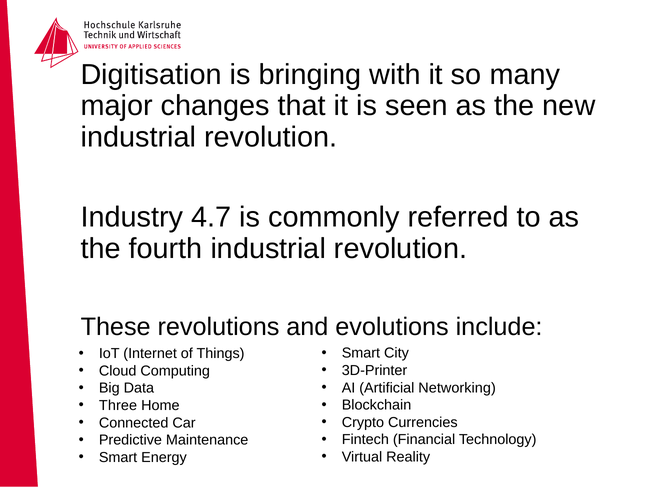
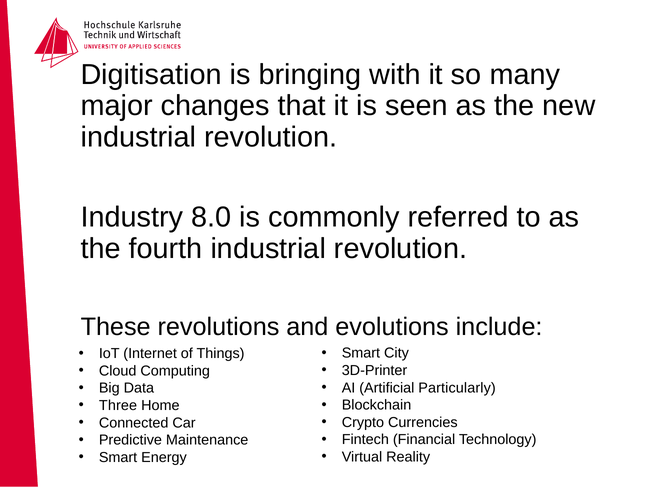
4.7: 4.7 -> 8.0 (211, 217)
Networking: Networking -> Particularly (457, 388)
